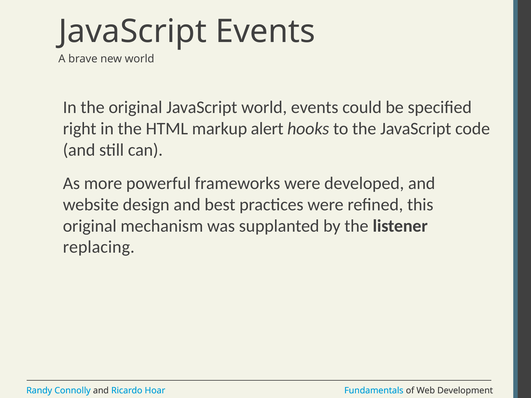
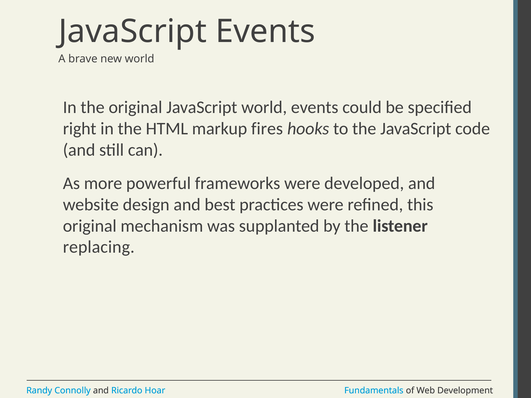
alert: alert -> fires (267, 129)
